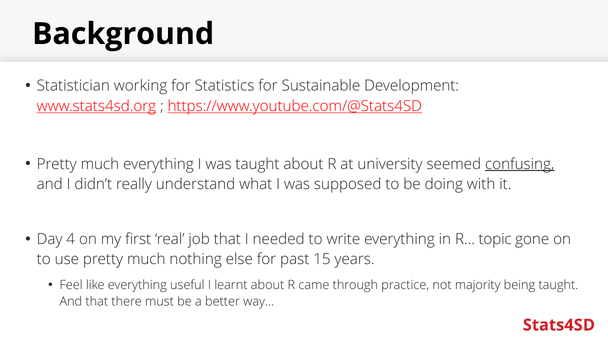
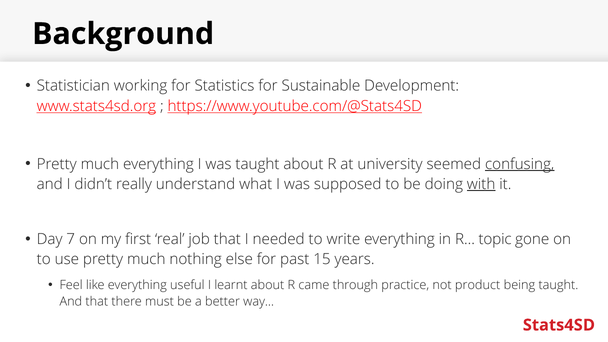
with underline: none -> present (481, 184)
4: 4 -> 7 (71, 239)
majority: majority -> product (478, 285)
